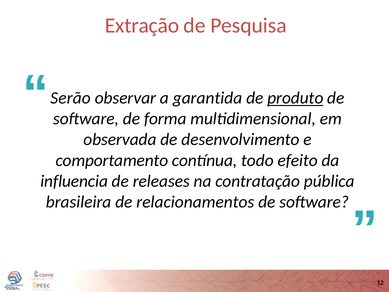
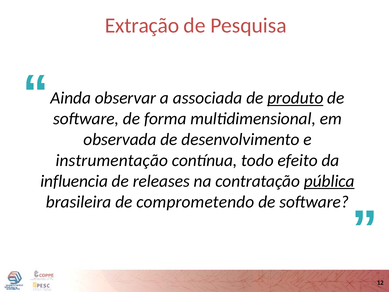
Serão: Serão -> Ainda (71, 98)
garantida: garantida -> associada (208, 98)
comportamento: comportamento -> instrumentação (112, 160)
pública underline: none -> present (329, 181)
relacionamentos: relacionamentos -> comprometendo (195, 202)
